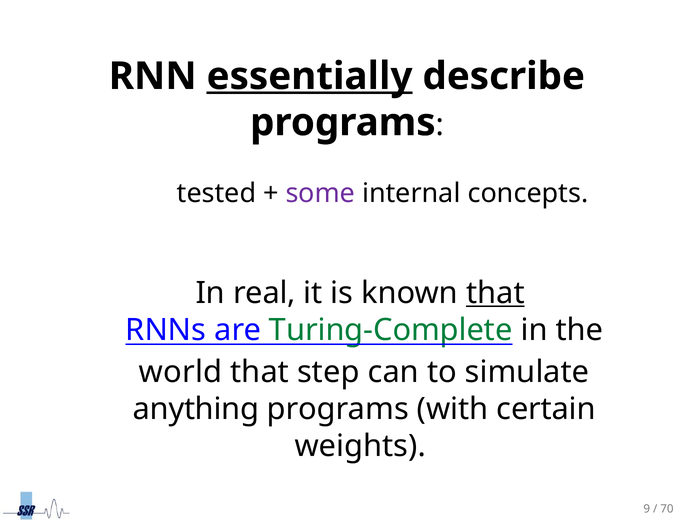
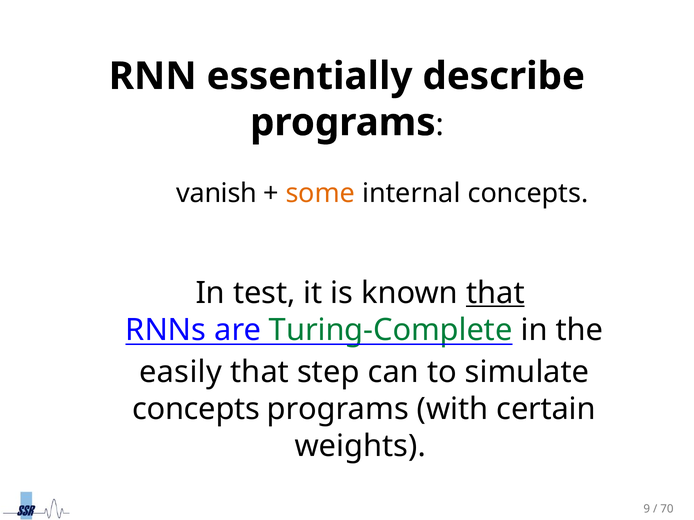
essentially underline: present -> none (310, 76)
tested: tested -> vanish (217, 194)
some colour: purple -> orange (320, 194)
real: real -> test (264, 293)
world: world -> easily (180, 372)
anything: anything -> concepts (196, 409)
